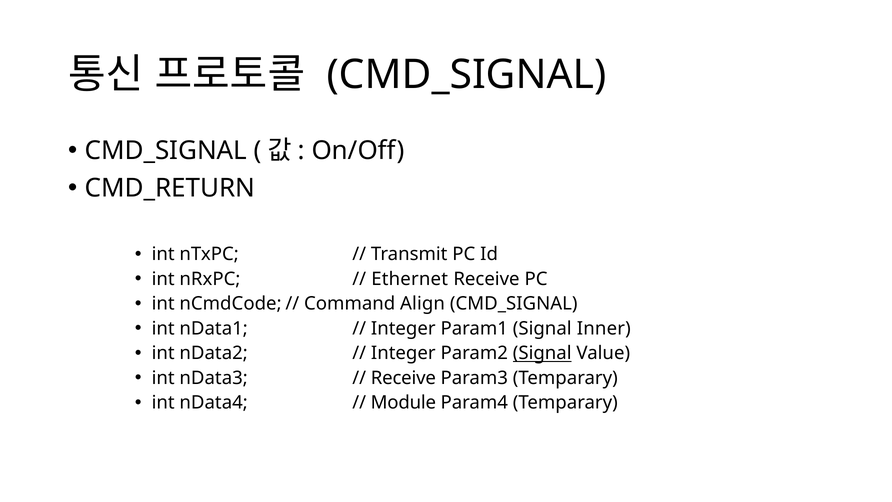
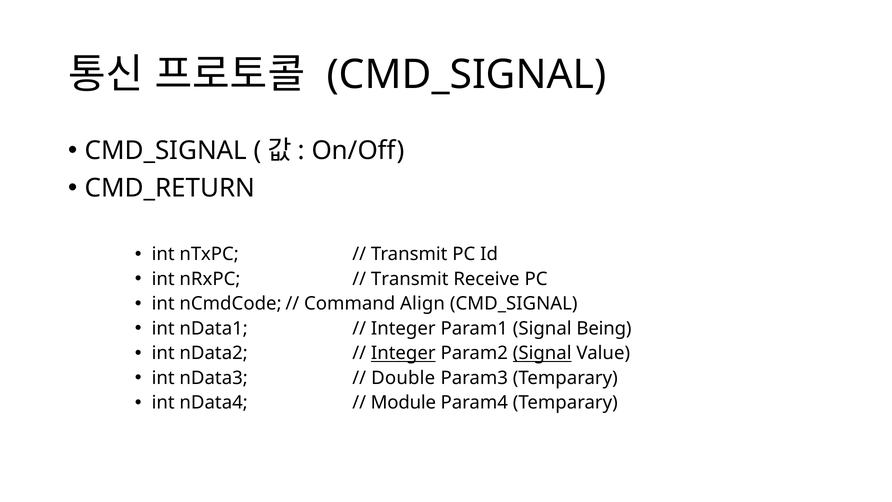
Ethernet: Ethernet -> Transmit (410, 279)
Inner: Inner -> Being (604, 328)
Integer underline: none -> present (403, 353)
Receive: Receive -> Double (403, 378)
